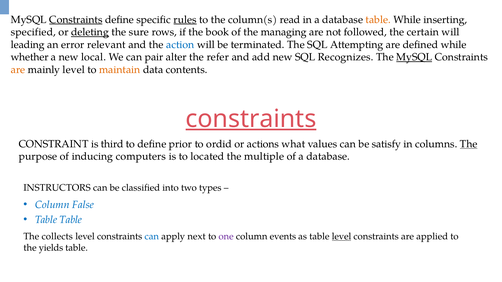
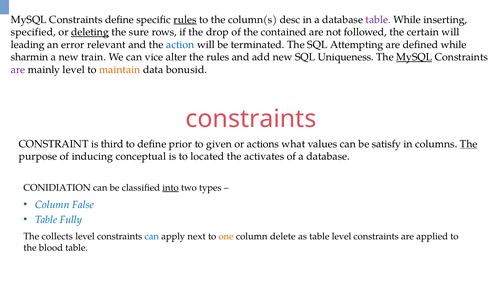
Constraints underline: present -> none (76, 20)
read: read -> desc (290, 20)
table colour: orange -> purple (378, 20)
book: book -> drop (217, 32)
managing: managing -> contained (284, 32)
whether: whether -> sharmin (30, 57)
local: local -> train (94, 57)
pair: pair -> vice (154, 57)
the refer: refer -> rules (218, 57)
Recognizes: Recognizes -> Uniqueness (346, 57)
are colour: orange -> purple (18, 70)
contents: contents -> bonusid (187, 70)
constraints underline: present -> none (251, 119)
ordid: ordid -> given (219, 144)
computers: computers -> conceptual (141, 157)
multiple: multiple -> activates (264, 157)
INSTRUCTORS: INSTRUCTORS -> CONIDIATION (57, 188)
into underline: none -> present (171, 188)
Table Table: Table -> Fully (71, 220)
one colour: purple -> orange (226, 237)
events: events -> delete (283, 237)
level underline: present -> none (342, 237)
yields: yields -> blood (51, 248)
